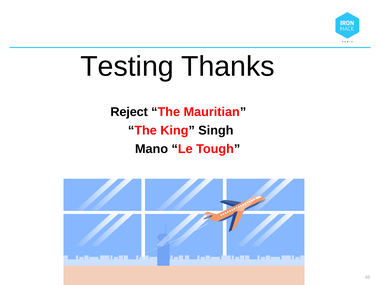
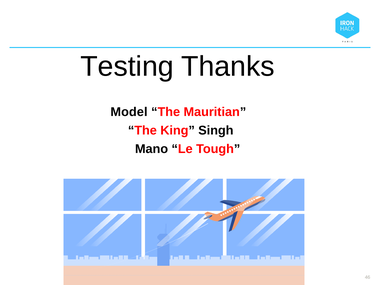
Reject: Reject -> Model (129, 112)
